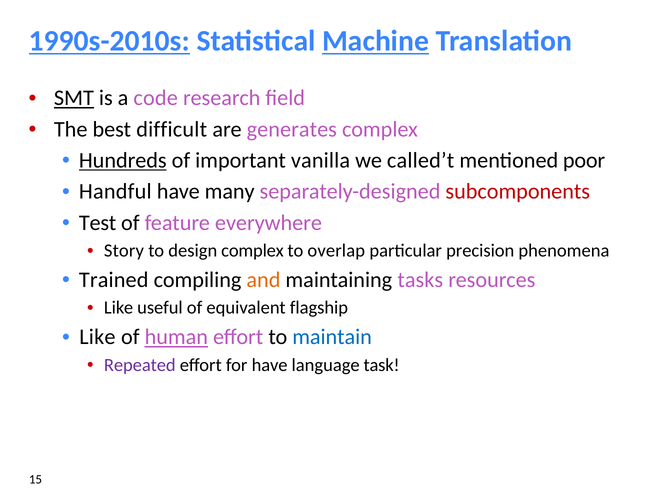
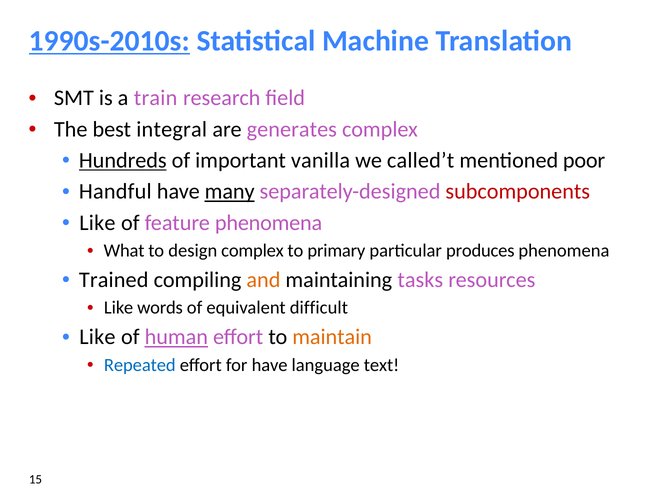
Machine underline: present -> none (376, 41)
SMT underline: present -> none (74, 98)
code: code -> train (156, 98)
difficult: difficult -> integral (172, 129)
many underline: none -> present (230, 191)
Test: Test -> Like (97, 222)
feature everywhere: everywhere -> phenomena (269, 222)
Story: Story -> What (124, 250)
overlap: overlap -> primary (336, 250)
precision: precision -> produces (480, 250)
useful: useful -> words (160, 307)
flagship: flagship -> difficult (319, 307)
maintain colour: blue -> orange (332, 337)
Repeated colour: purple -> blue (140, 364)
task: task -> text (381, 364)
